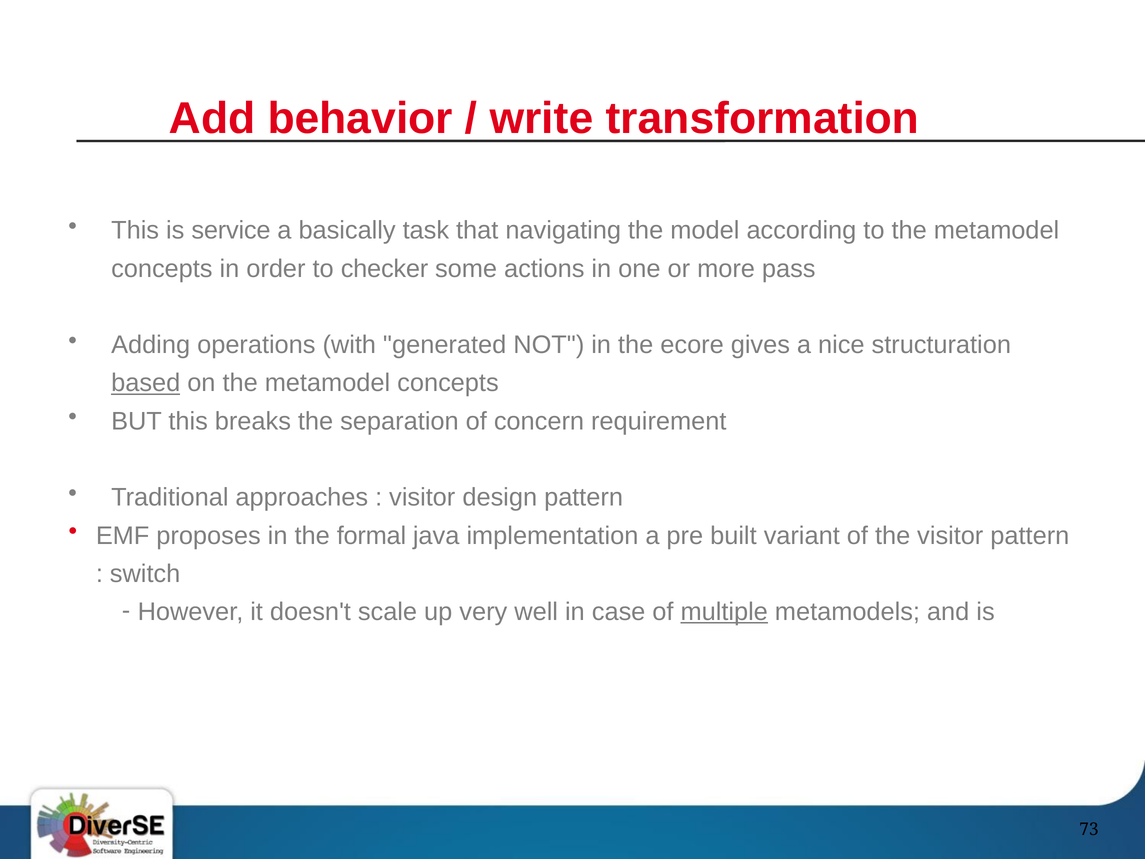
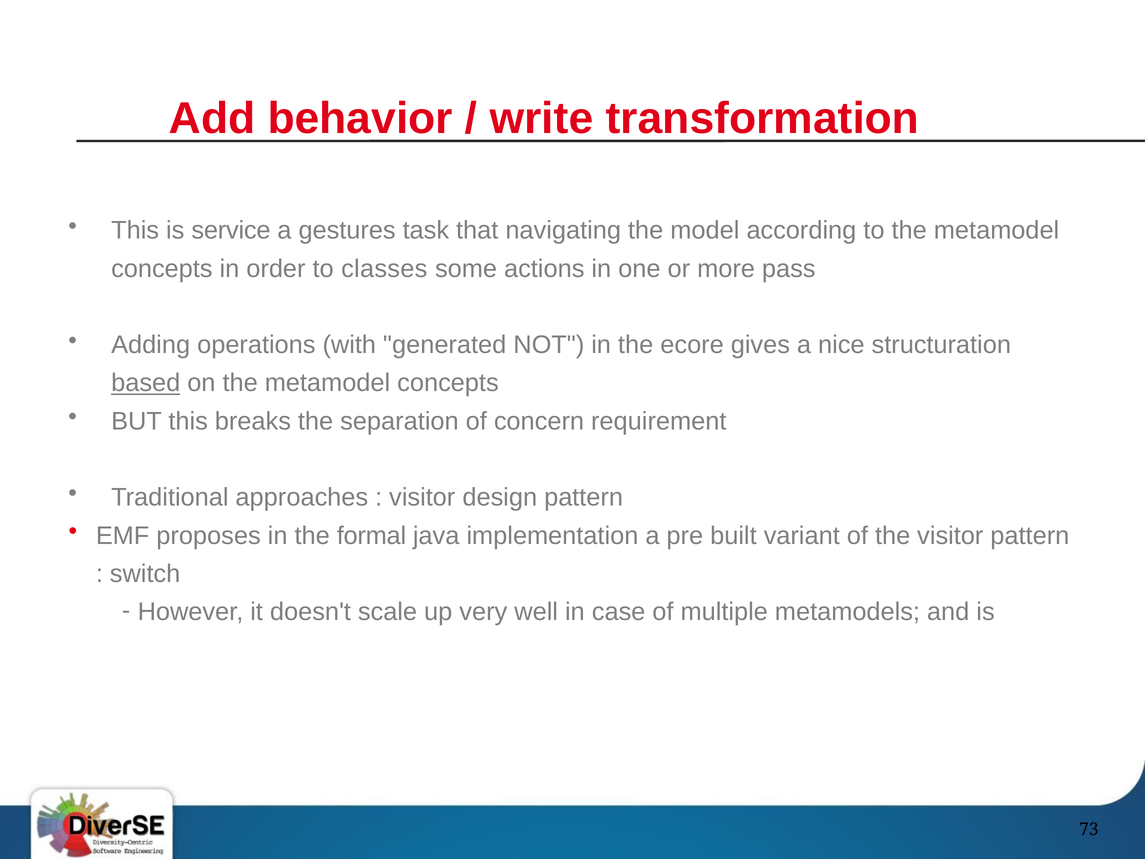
basically: basically -> gestures (347, 230)
checker: checker -> classes (384, 269)
multiple underline: present -> none (724, 612)
